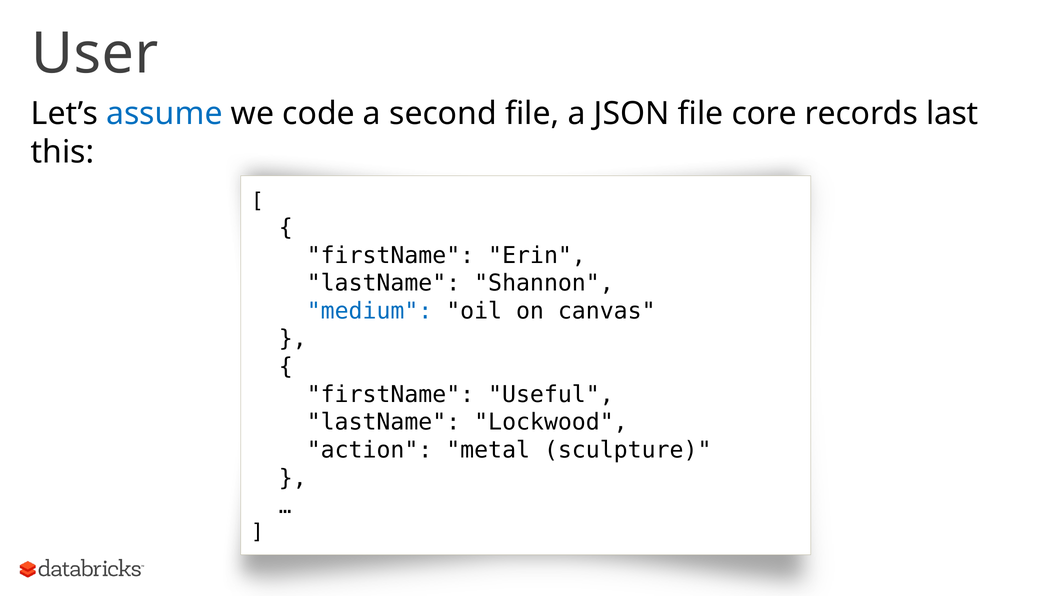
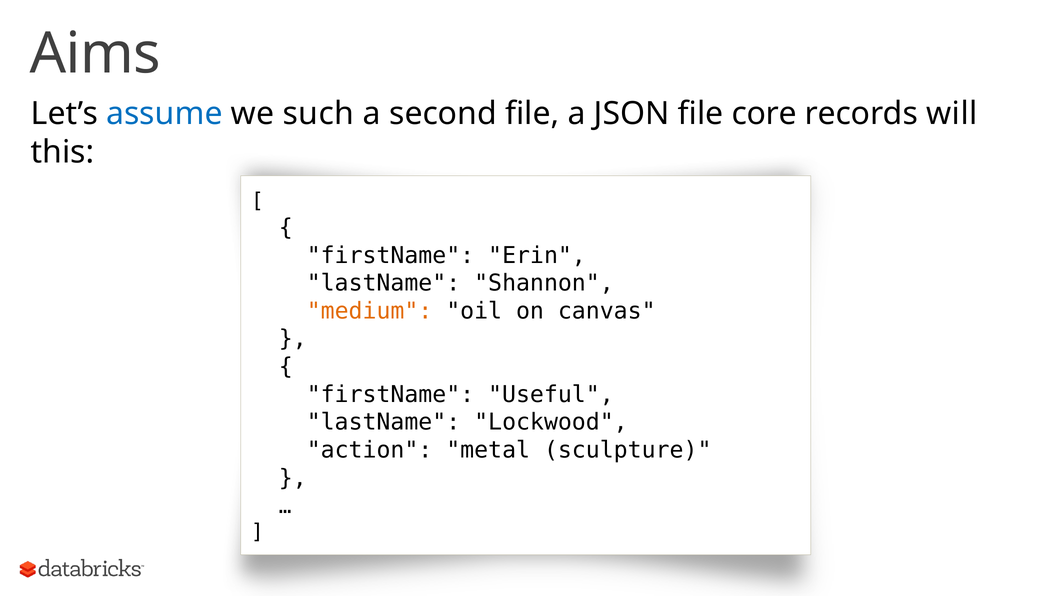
User: User -> Aims (95, 54)
code: code -> such (318, 114)
last: last -> will (952, 114)
medium colour: blue -> orange (370, 311)
